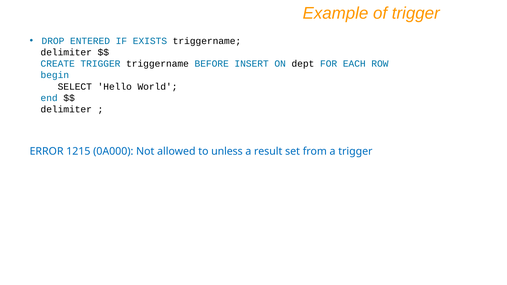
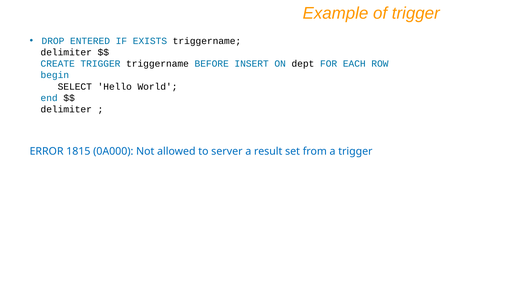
1215: 1215 -> 1815 (78, 152)
unless: unless -> server (227, 152)
